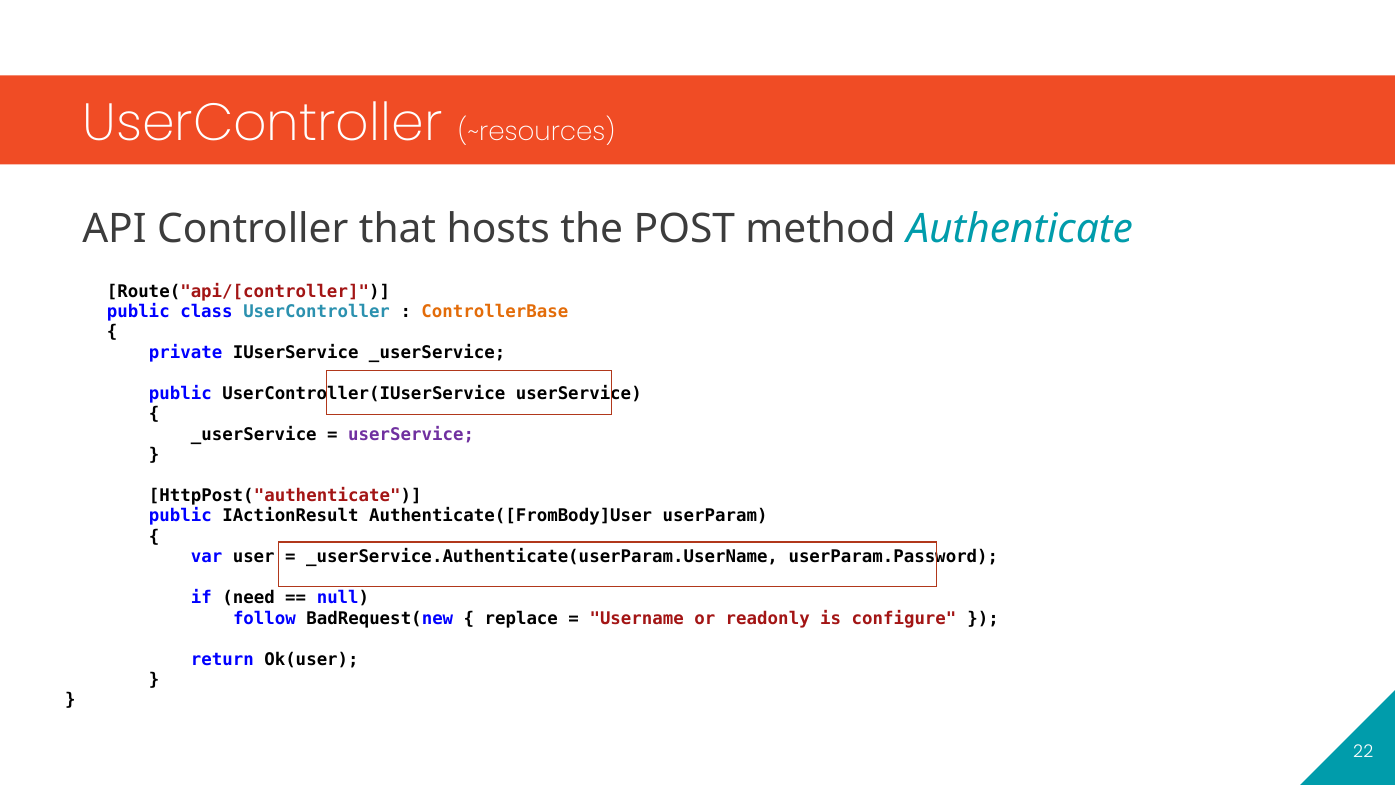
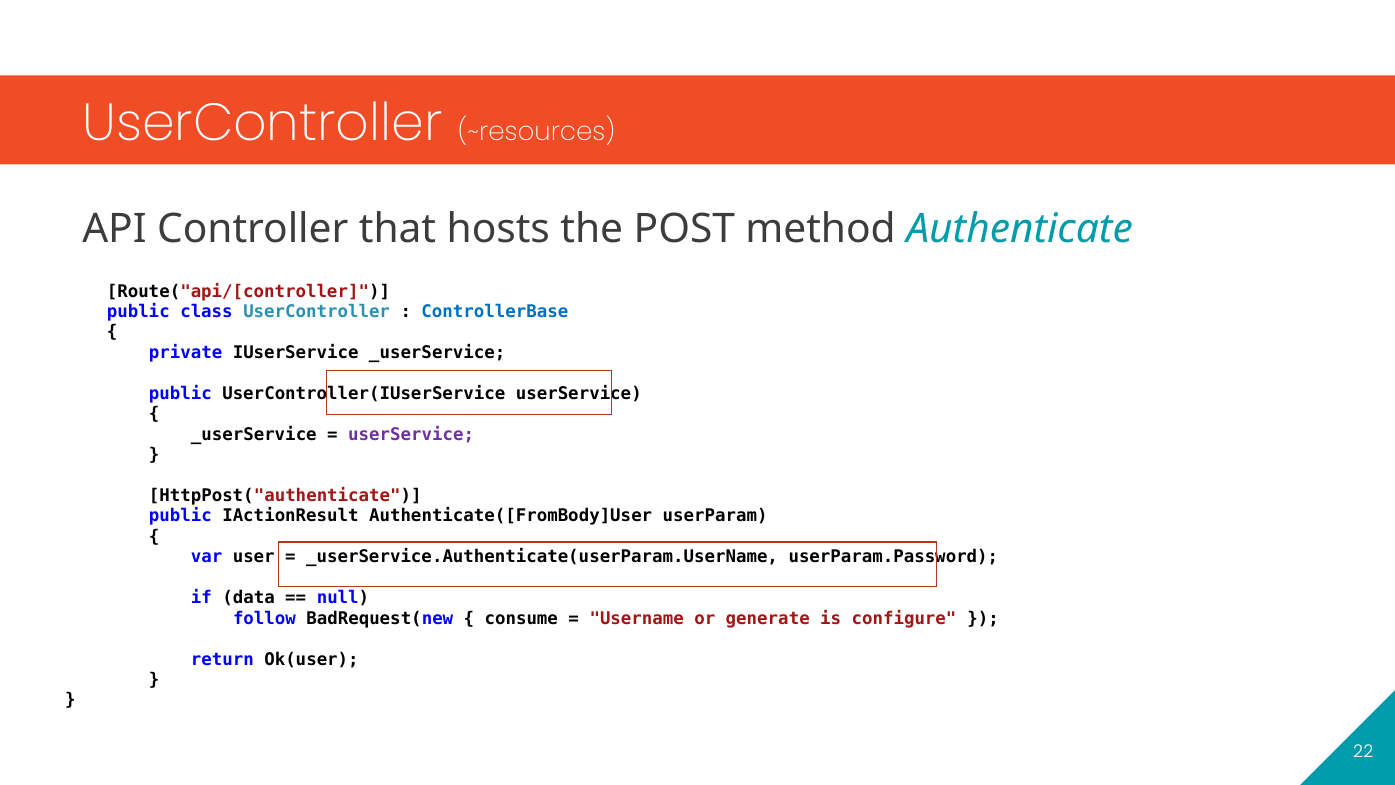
ControllerBase colour: orange -> blue (495, 312)
need: need -> data (249, 598)
replace: replace -> consume (521, 618)
readonly: readonly -> generate (768, 618)
